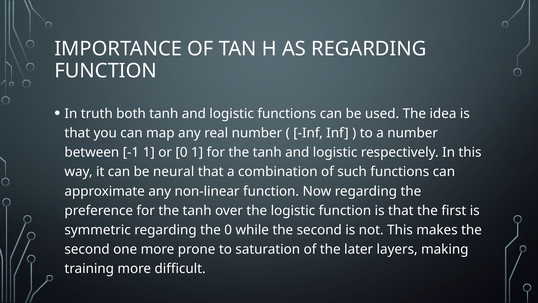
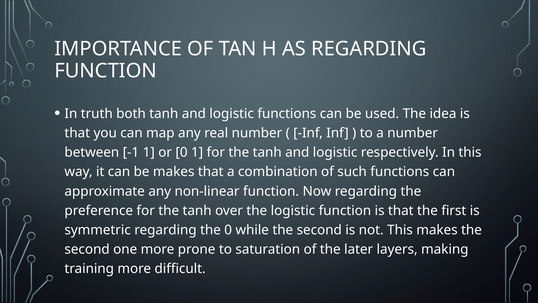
be neural: neural -> makes (174, 172)
